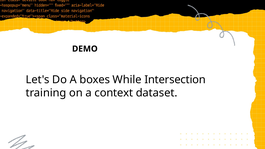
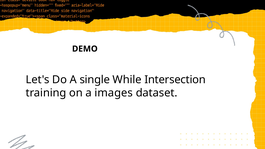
boxes: boxes -> single (95, 80)
context: context -> images (114, 93)
